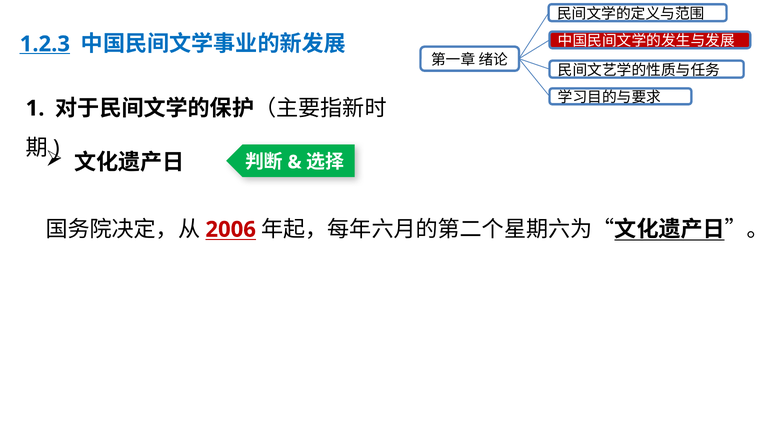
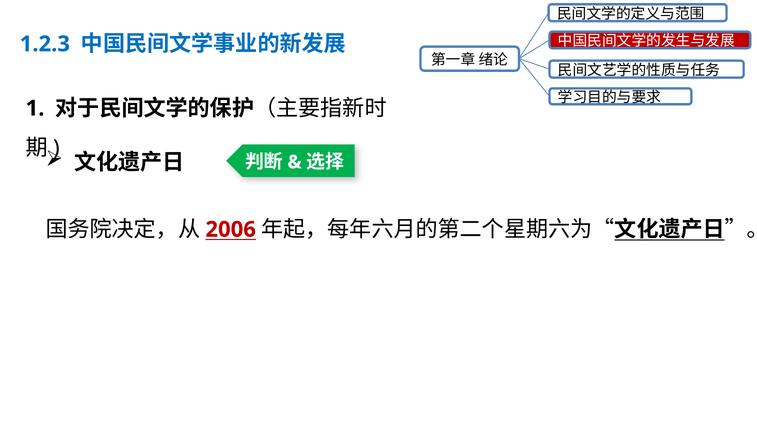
1.2.3 underline: present -> none (45, 44)
